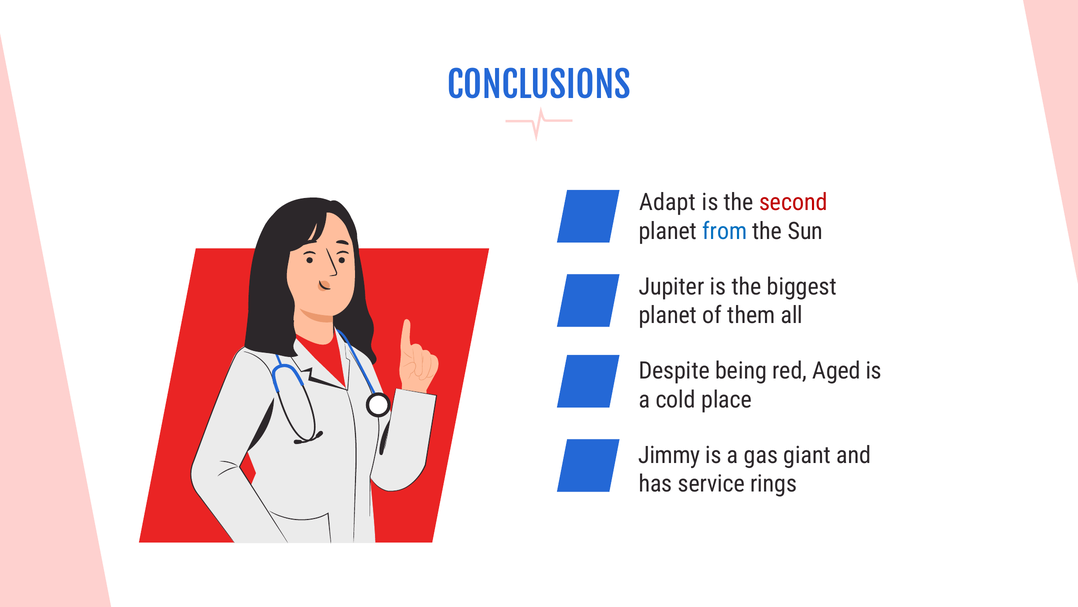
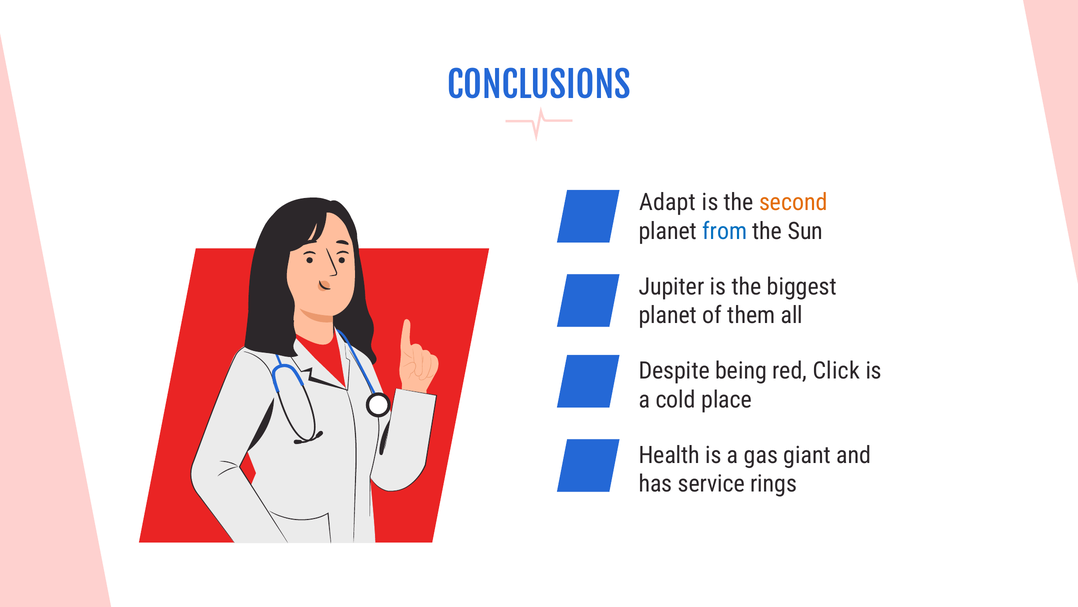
second colour: red -> orange (793, 202)
Aged: Aged -> Click (836, 371)
Jimmy: Jimmy -> Health (669, 455)
